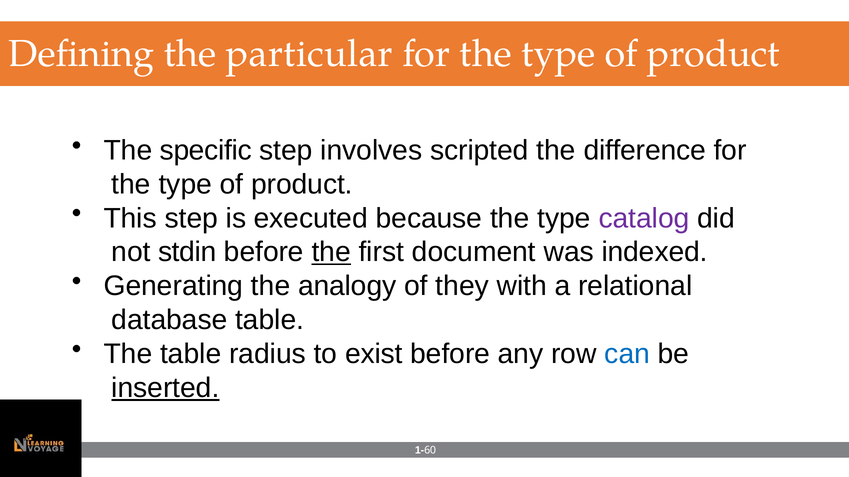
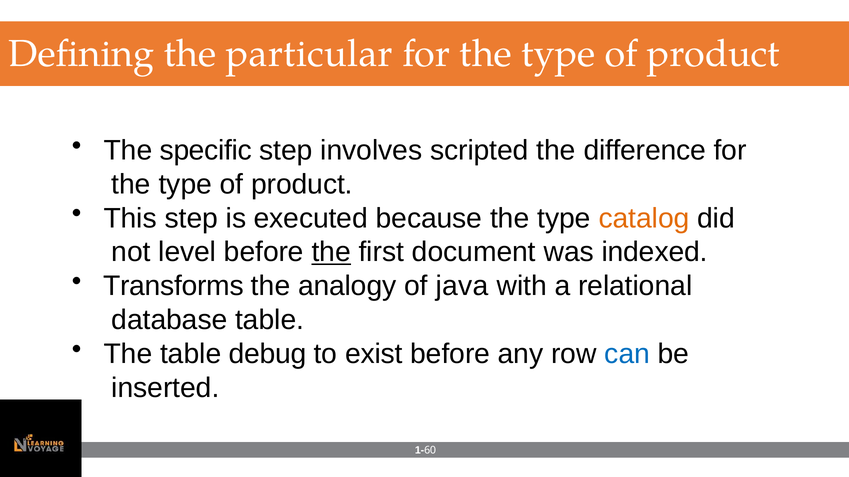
catalog colour: purple -> orange (644, 218)
stdin: stdin -> level (187, 252)
Generating: Generating -> Transforms (174, 286)
they: they -> java (462, 286)
radius: radius -> debug (268, 354)
inserted underline: present -> none (165, 388)
